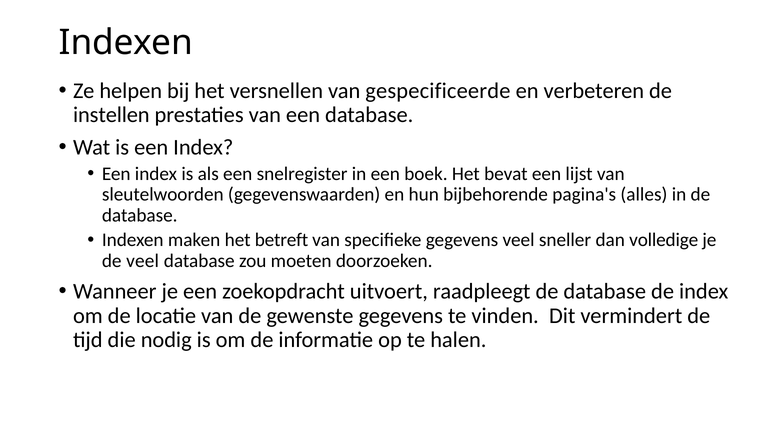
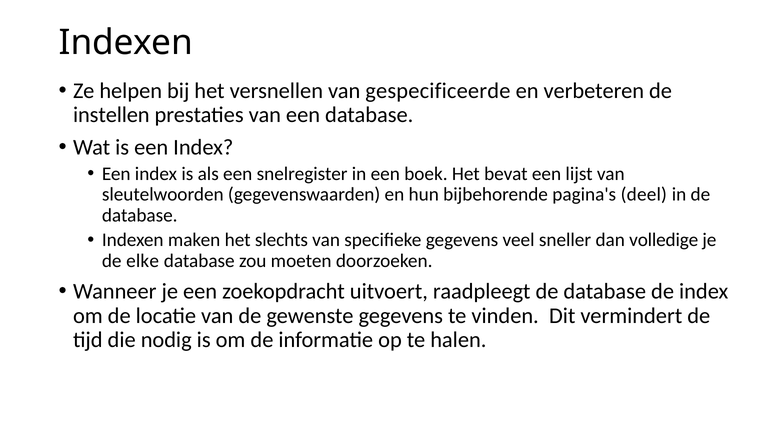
alles: alles -> deel (644, 194)
betreft: betreft -> slechts (281, 240)
de veel: veel -> elke (143, 261)
